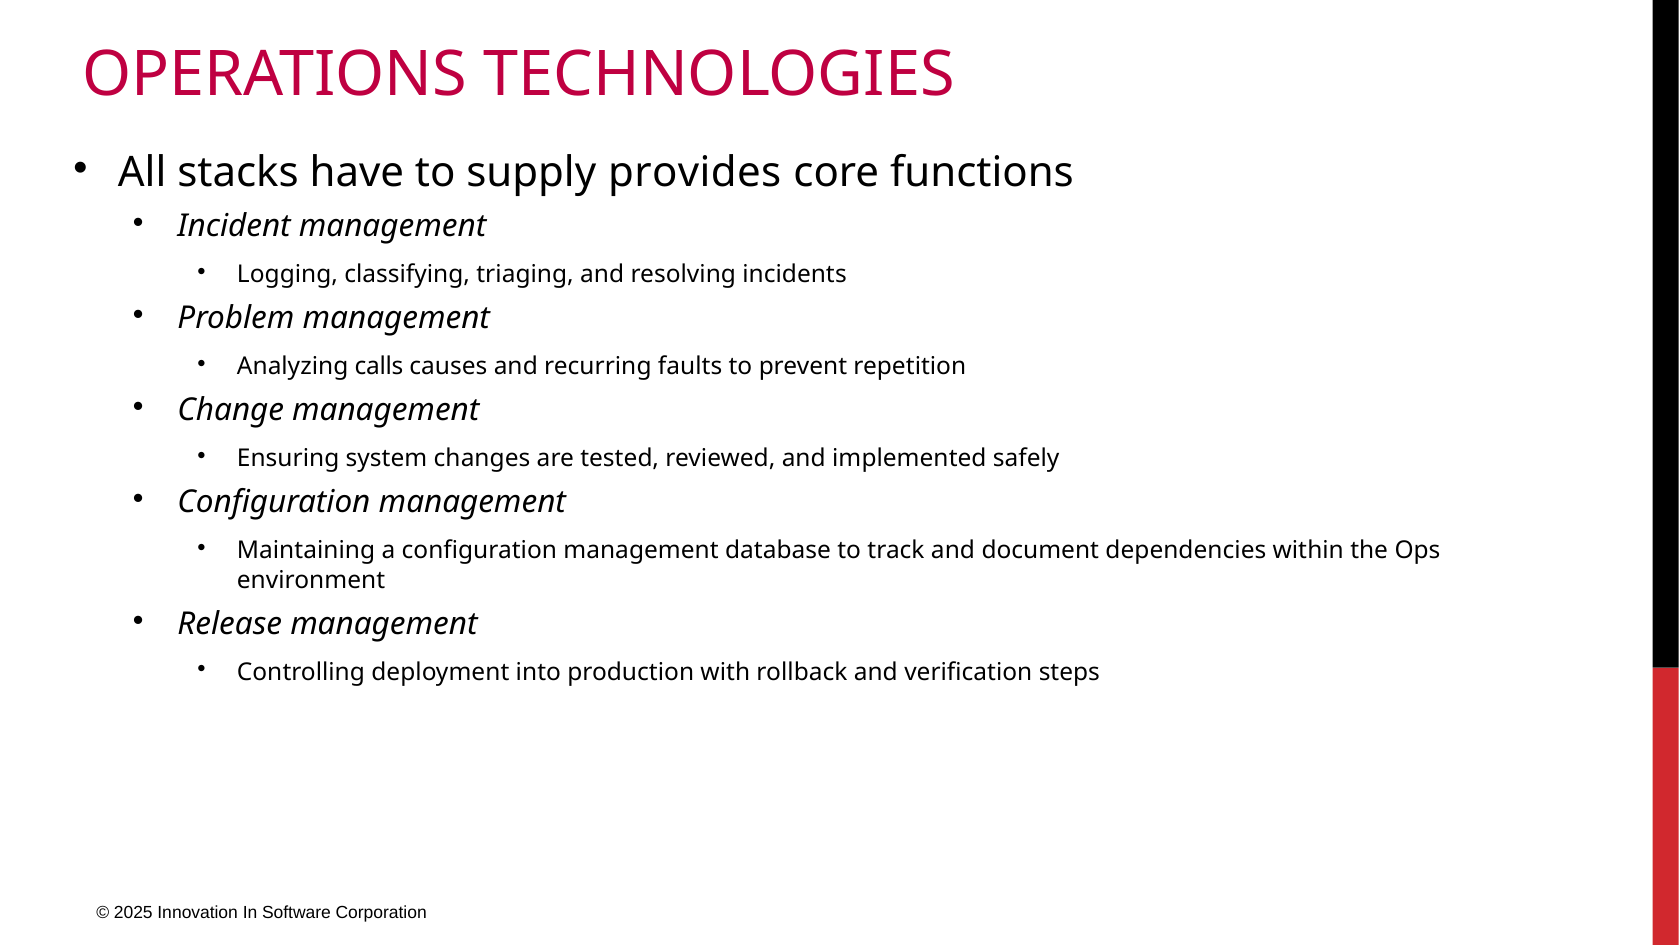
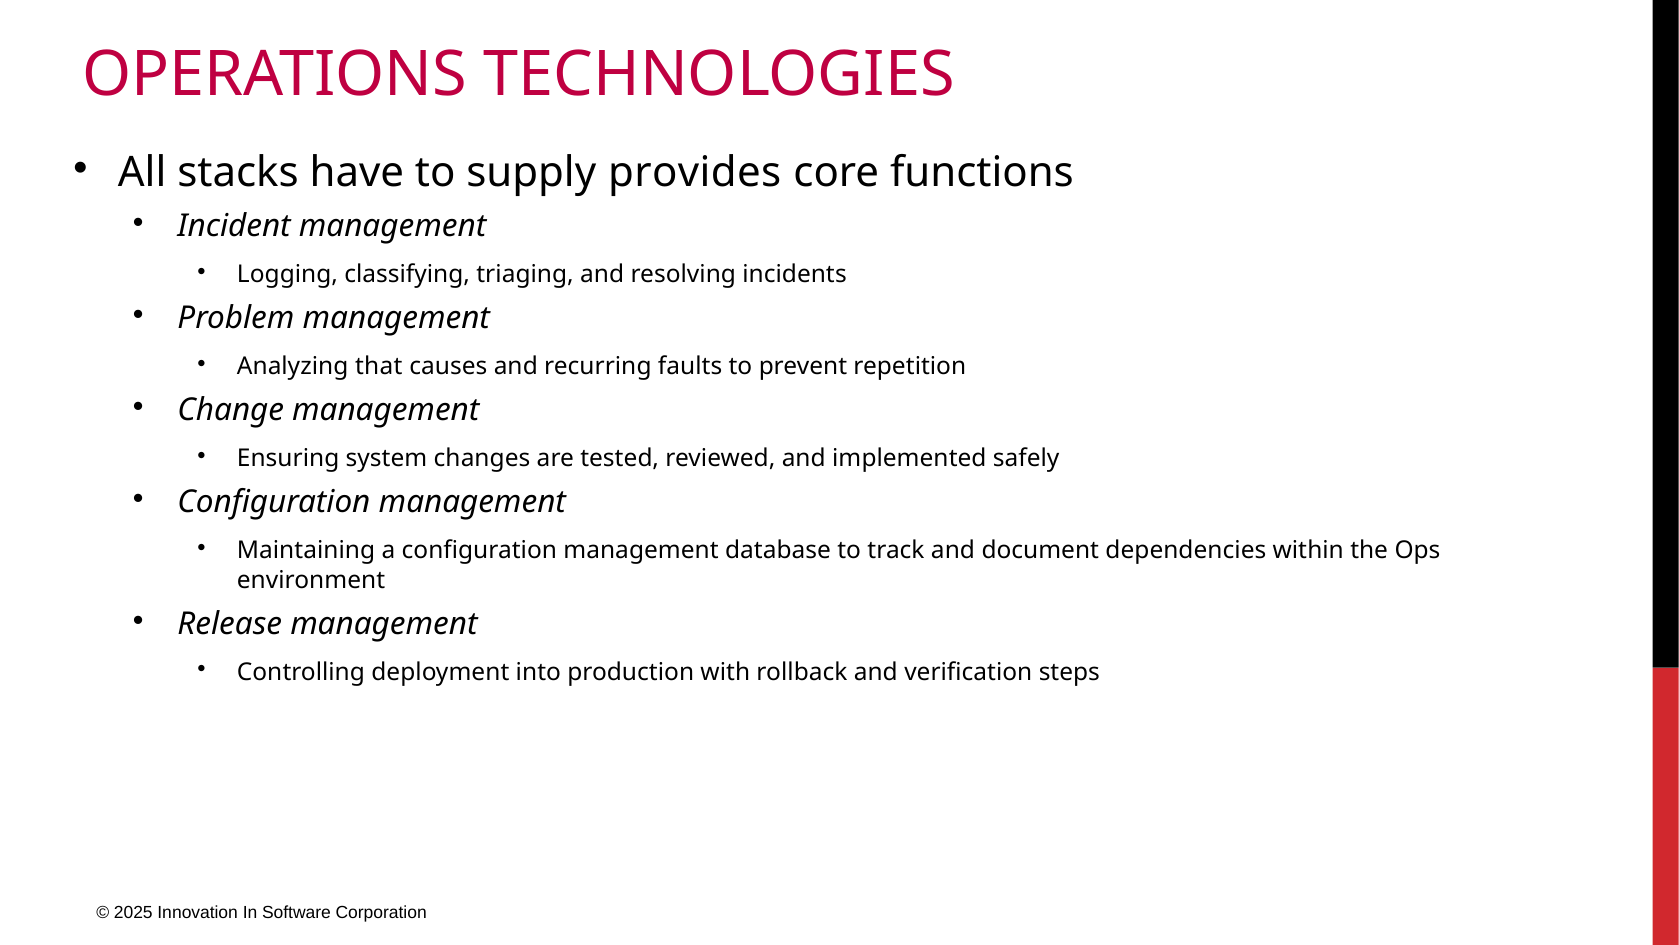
calls: calls -> that (379, 366)
